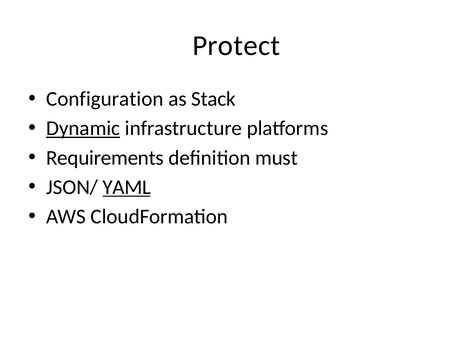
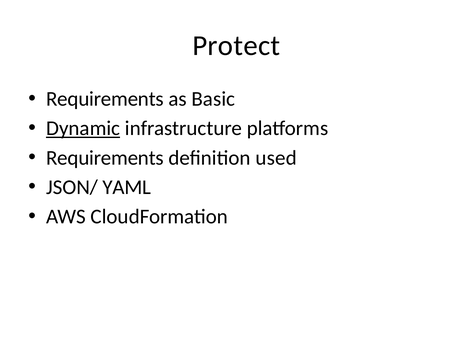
Configuration: Configuration -> Requirements (105, 99)
Stack: Stack -> Basic (213, 99)
must: must -> used (276, 158)
YAML underline: present -> none (127, 188)
